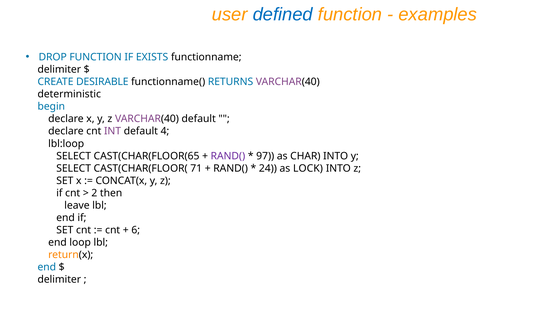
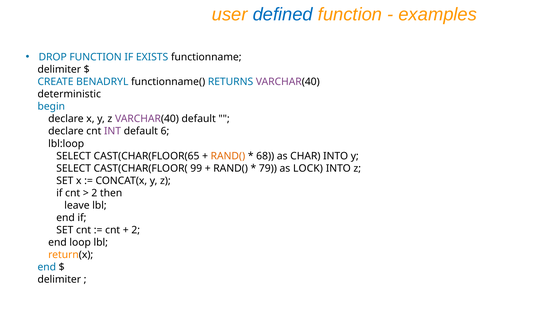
DESIRABLE: DESIRABLE -> BENADRYL (102, 82)
4: 4 -> 6 (165, 131)
RAND( colour: purple -> orange (228, 156)
97: 97 -> 68 (265, 156)
71: 71 -> 99 (196, 169)
24: 24 -> 79 (268, 169)
6: 6 -> 2 (136, 230)
